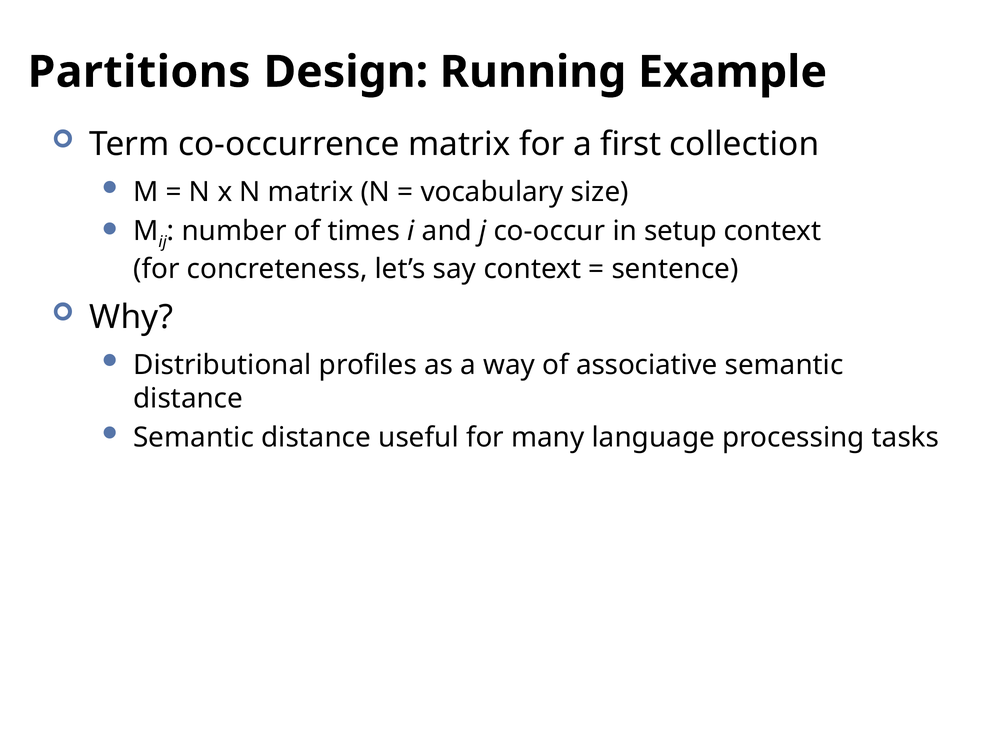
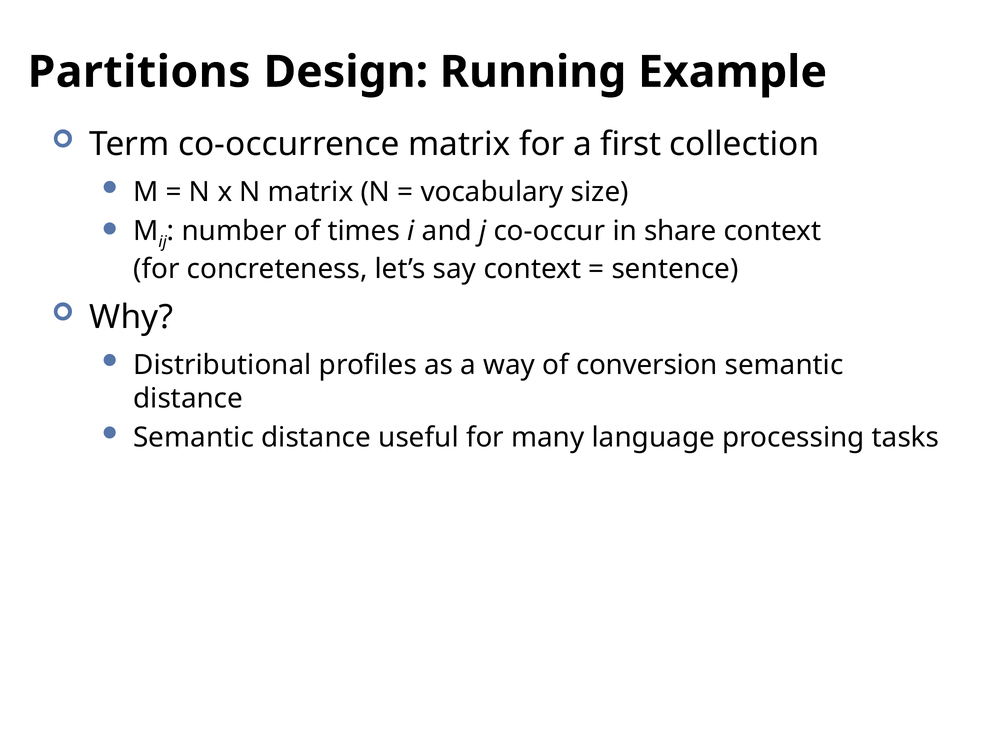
setup: setup -> share (680, 231)
associative: associative -> conversion (647, 365)
